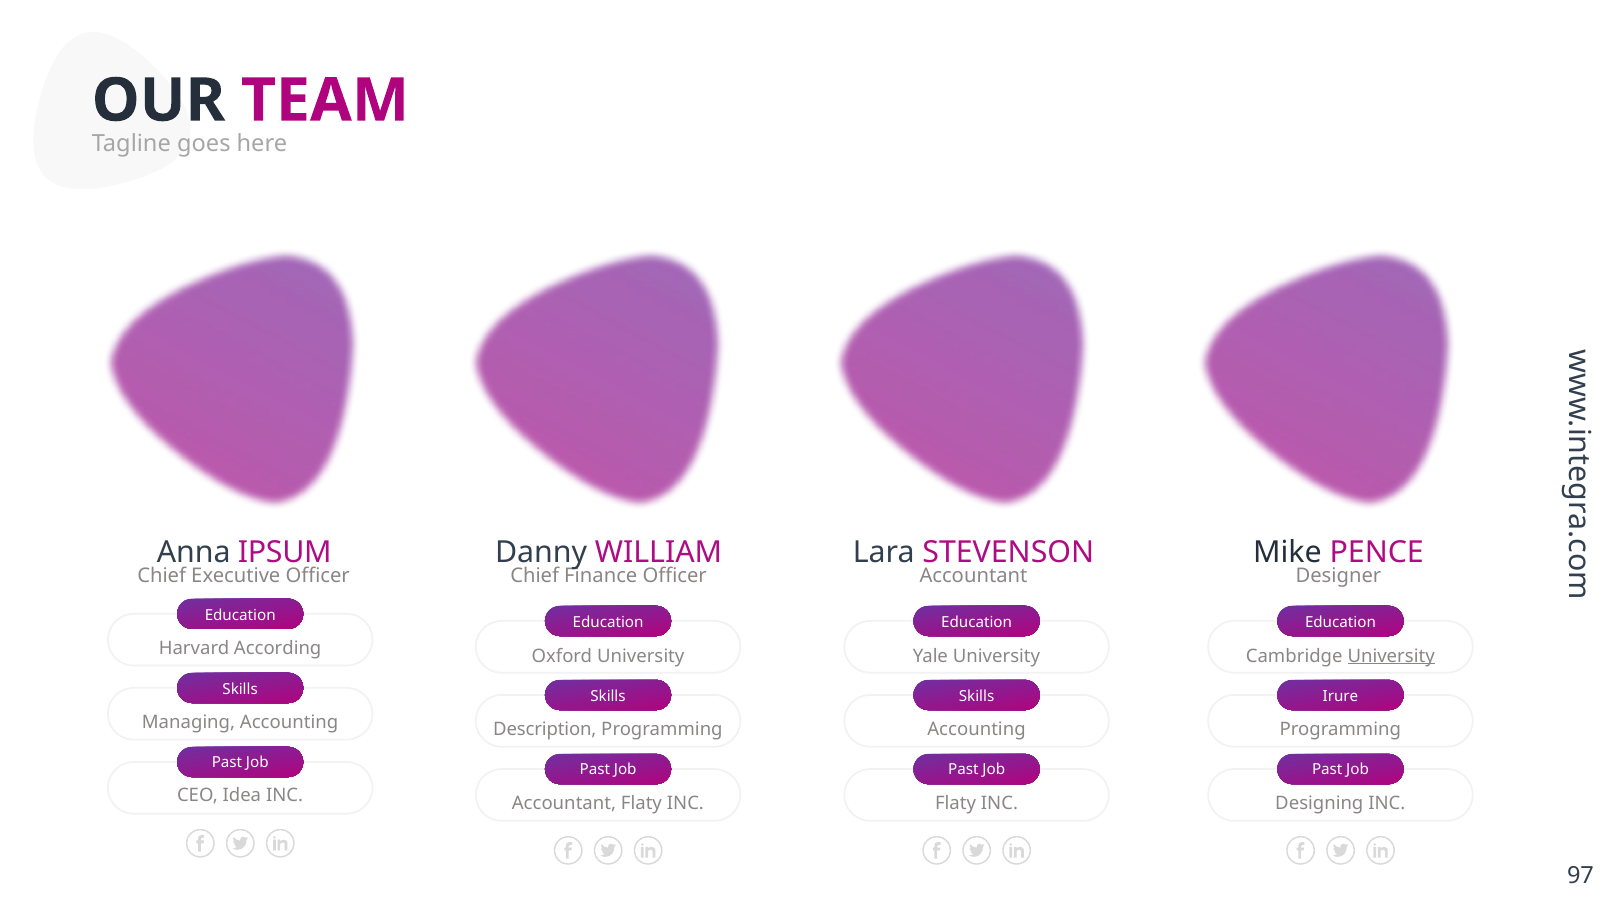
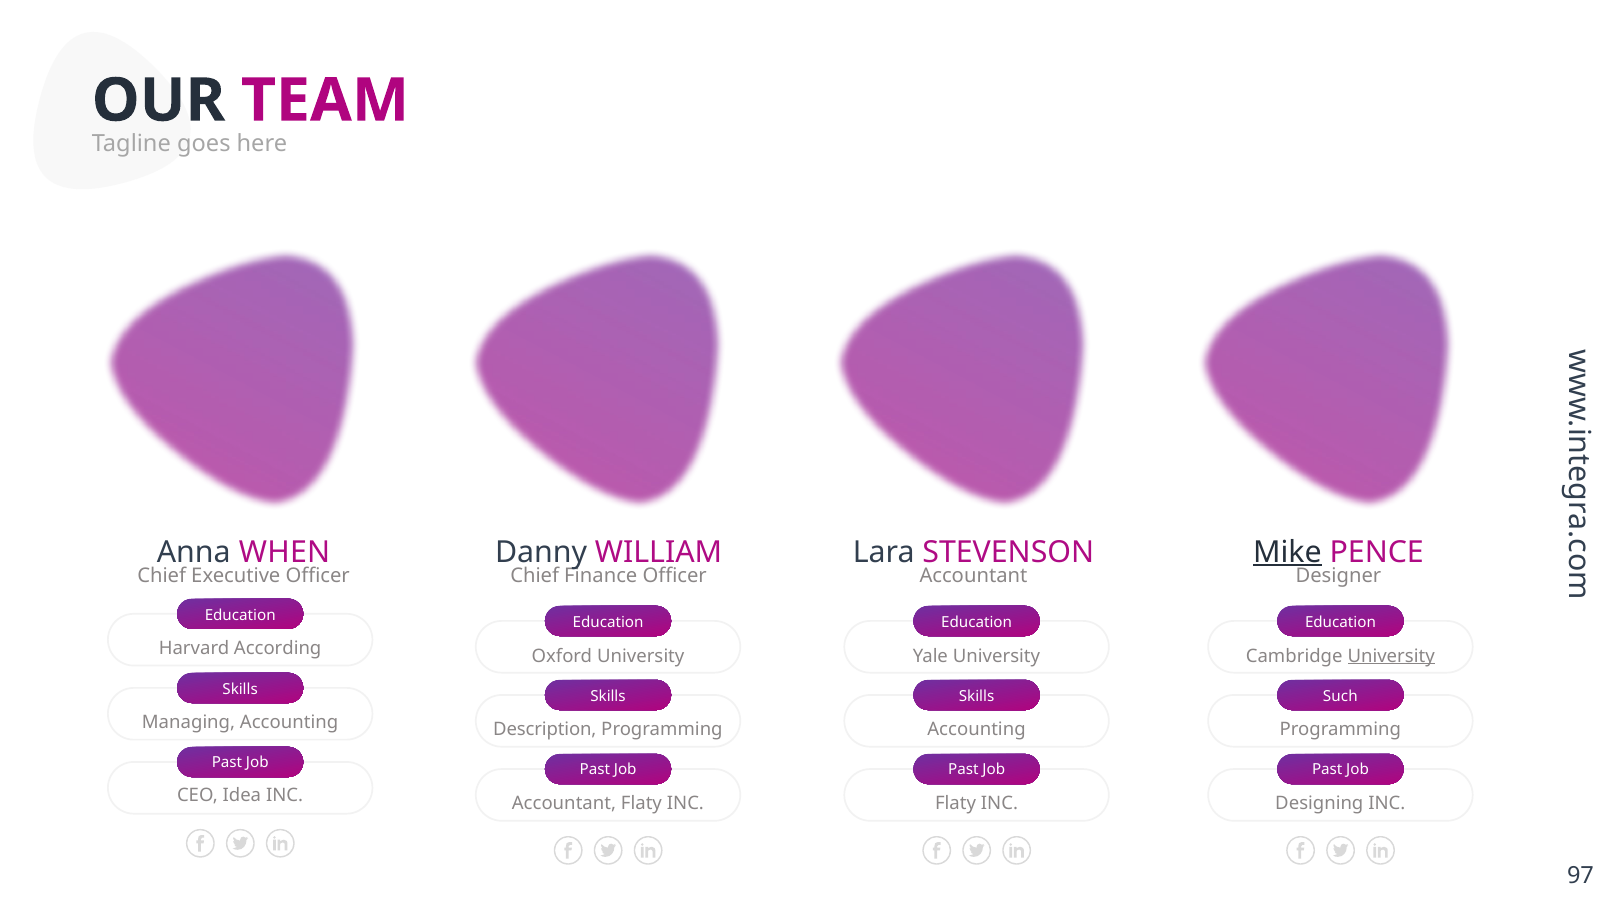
IPSUM: IPSUM -> WHEN (285, 552)
Mike underline: none -> present (1287, 552)
Irure: Irure -> Such (1340, 696)
